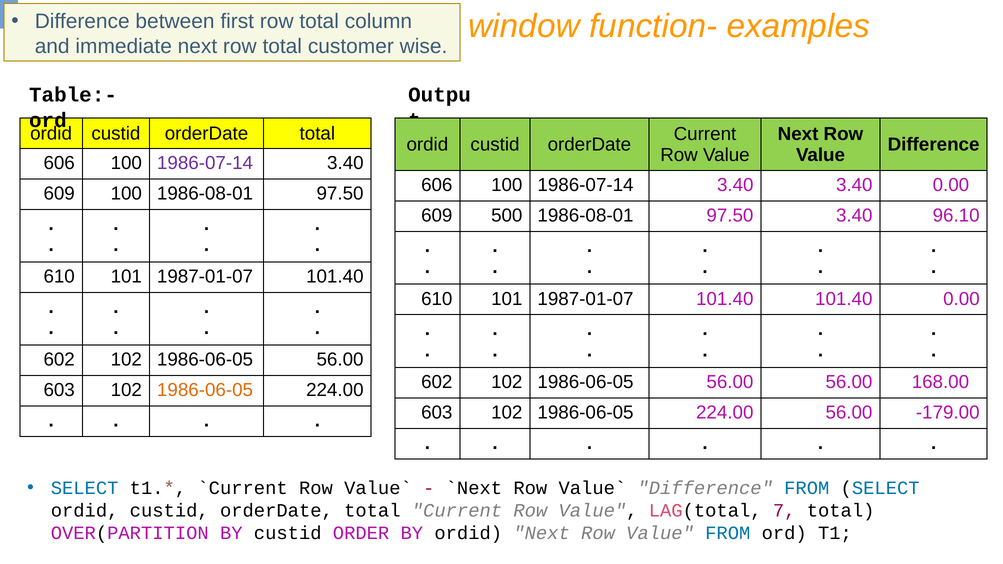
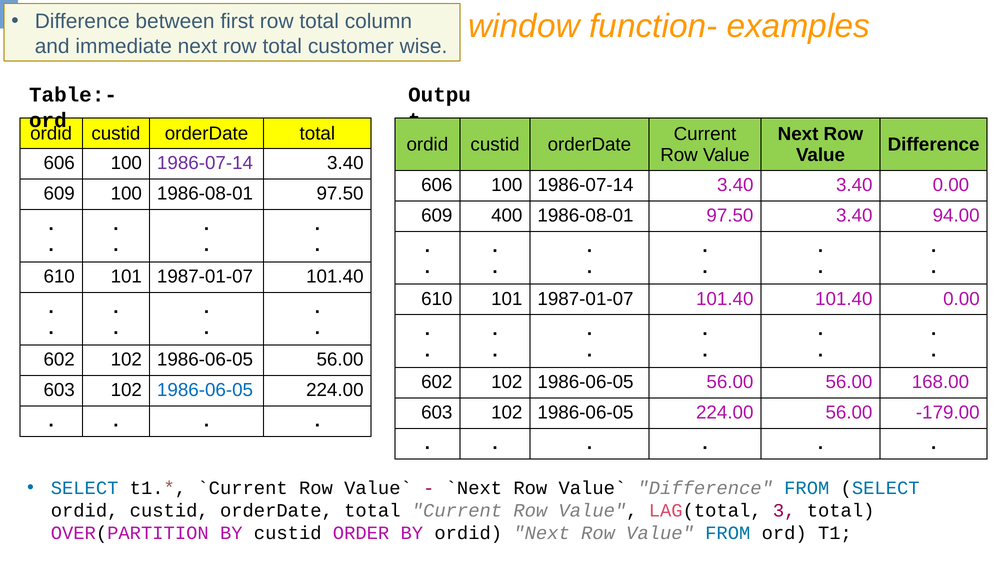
500: 500 -> 400 (507, 216)
96.10: 96.10 -> 94.00 (956, 216)
1986-06-05 colour: orange -> blue (205, 390)
7: 7 -> 3 (784, 511)
